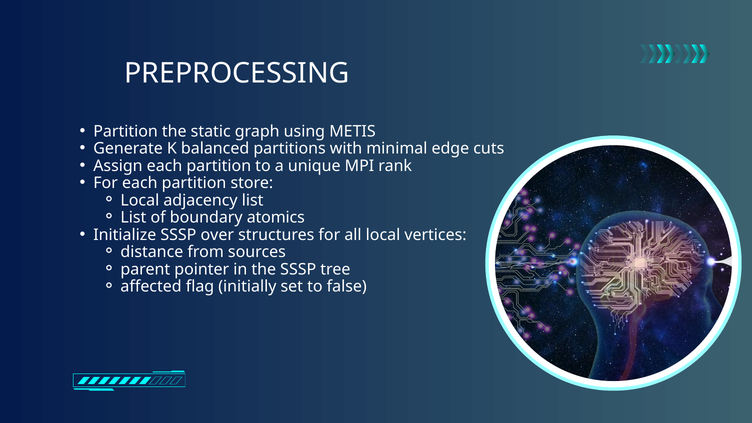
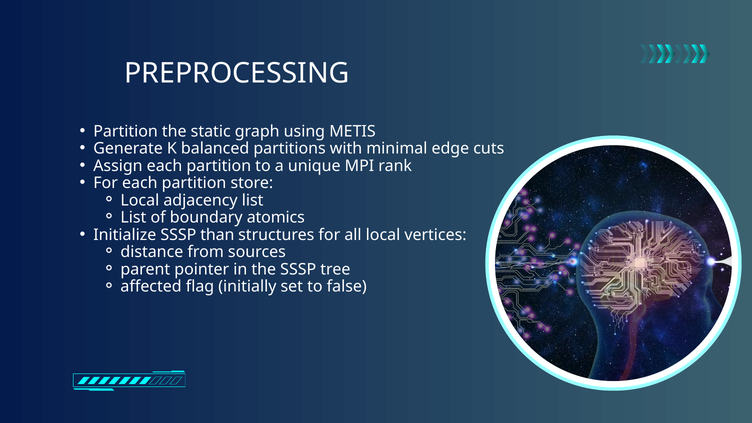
over: over -> than (217, 235)
